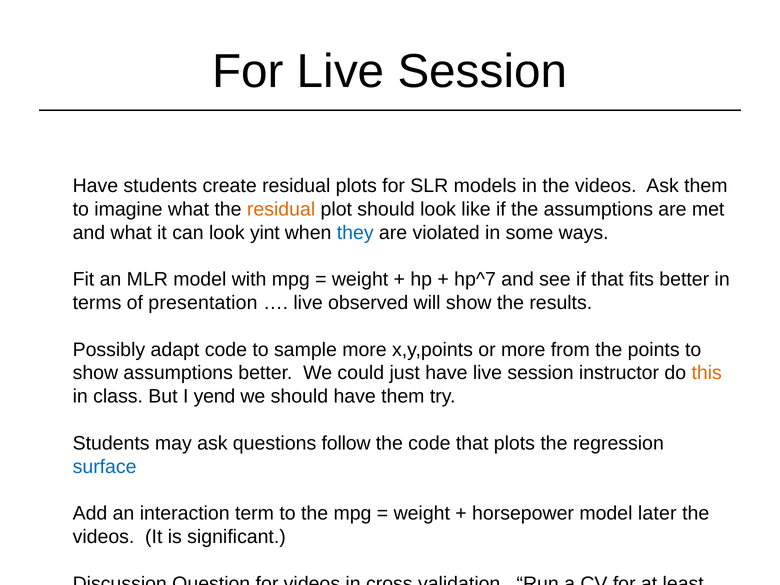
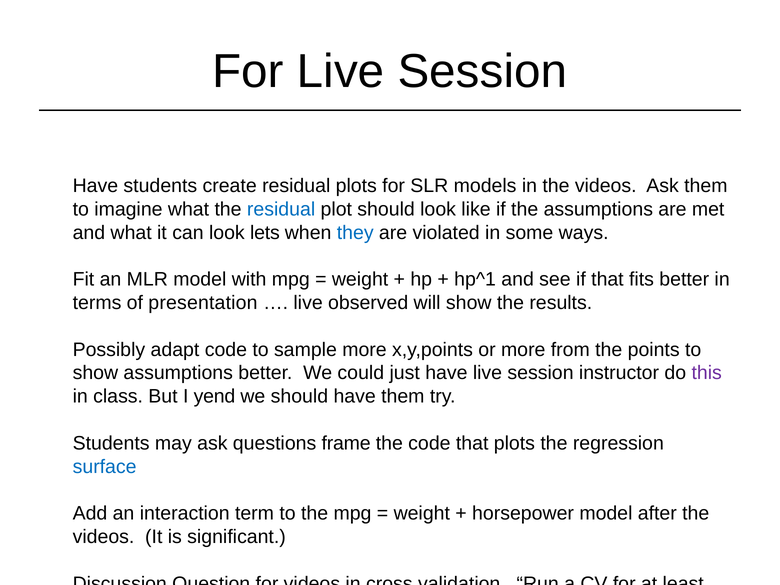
residual colour: orange -> blue (281, 209)
yint: yint -> lets (265, 233)
hp^7: hp^7 -> hp^1 (475, 279)
this colour: orange -> purple (707, 373)
follow: follow -> frame (346, 443)
model later: later -> after (657, 513)
